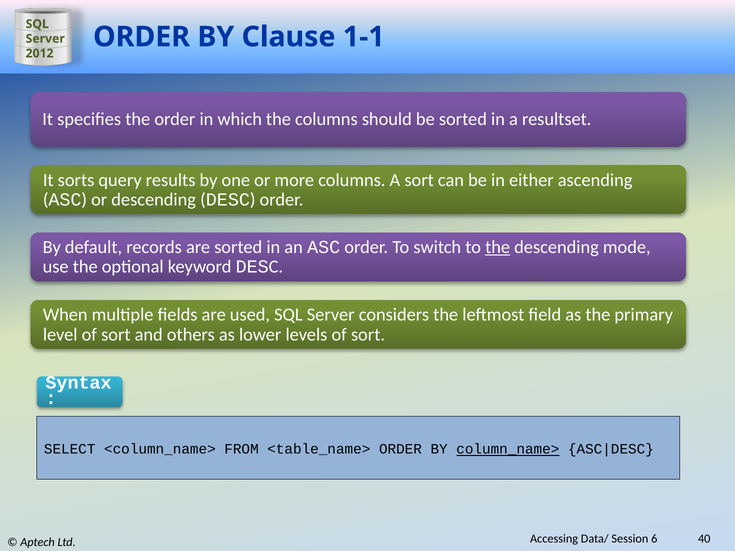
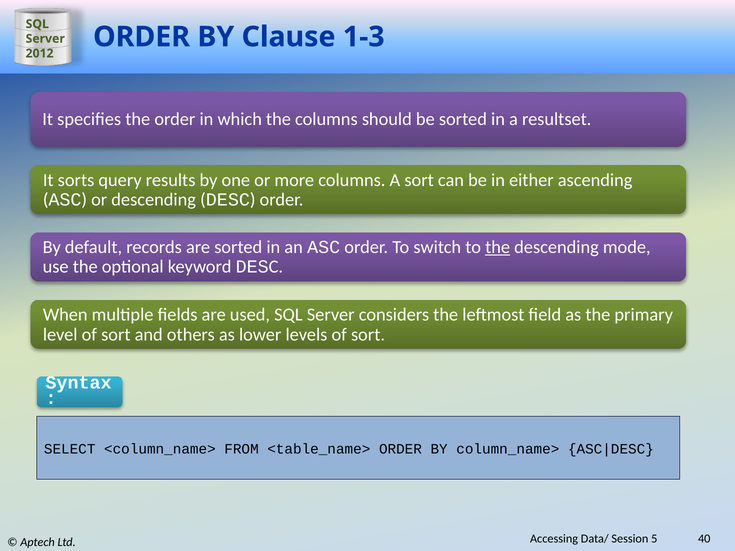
1-1: 1-1 -> 1-3 (364, 37)
column_name> underline: present -> none (508, 449)
6: 6 -> 5 (654, 539)
